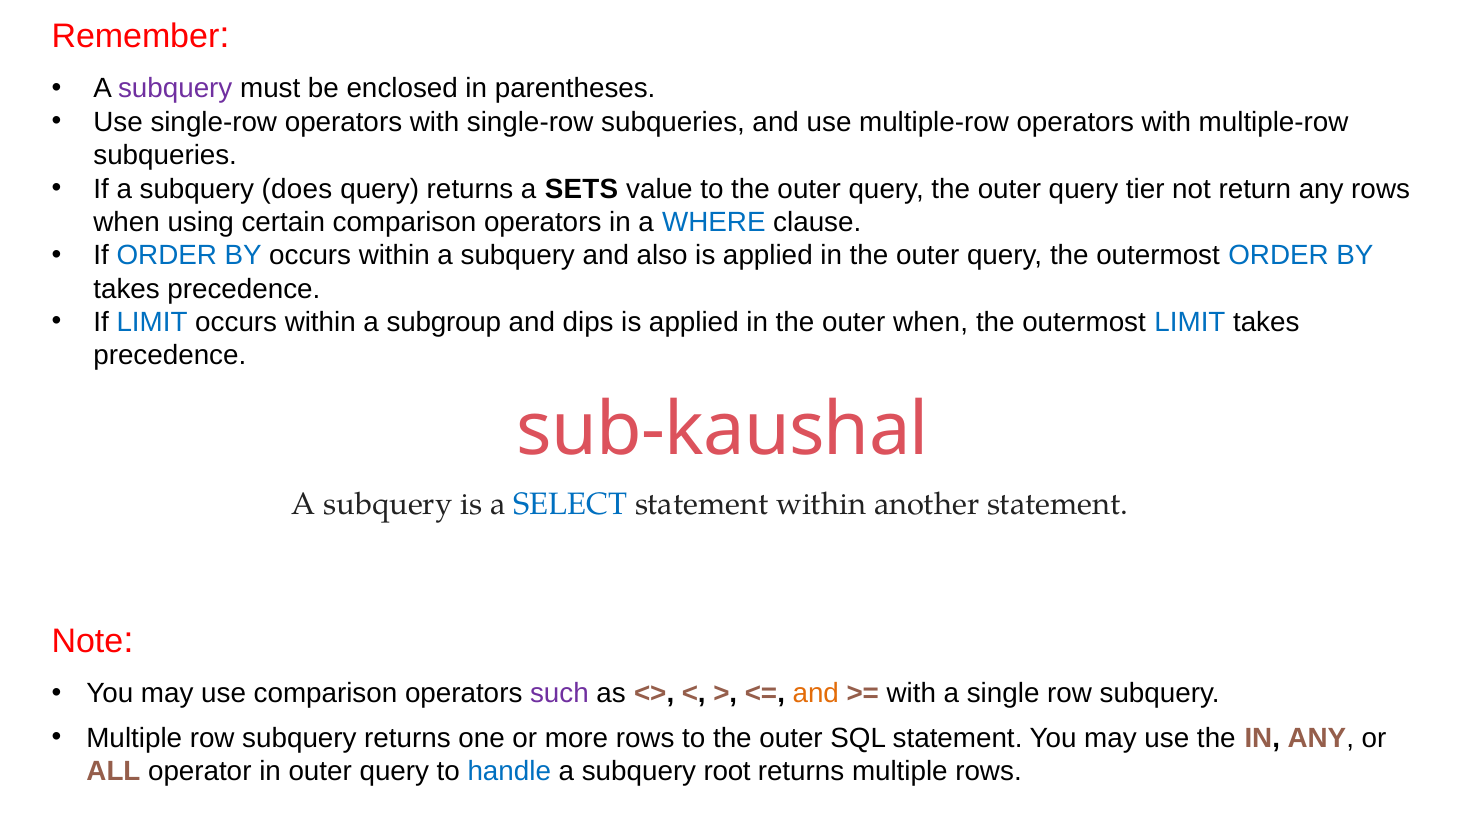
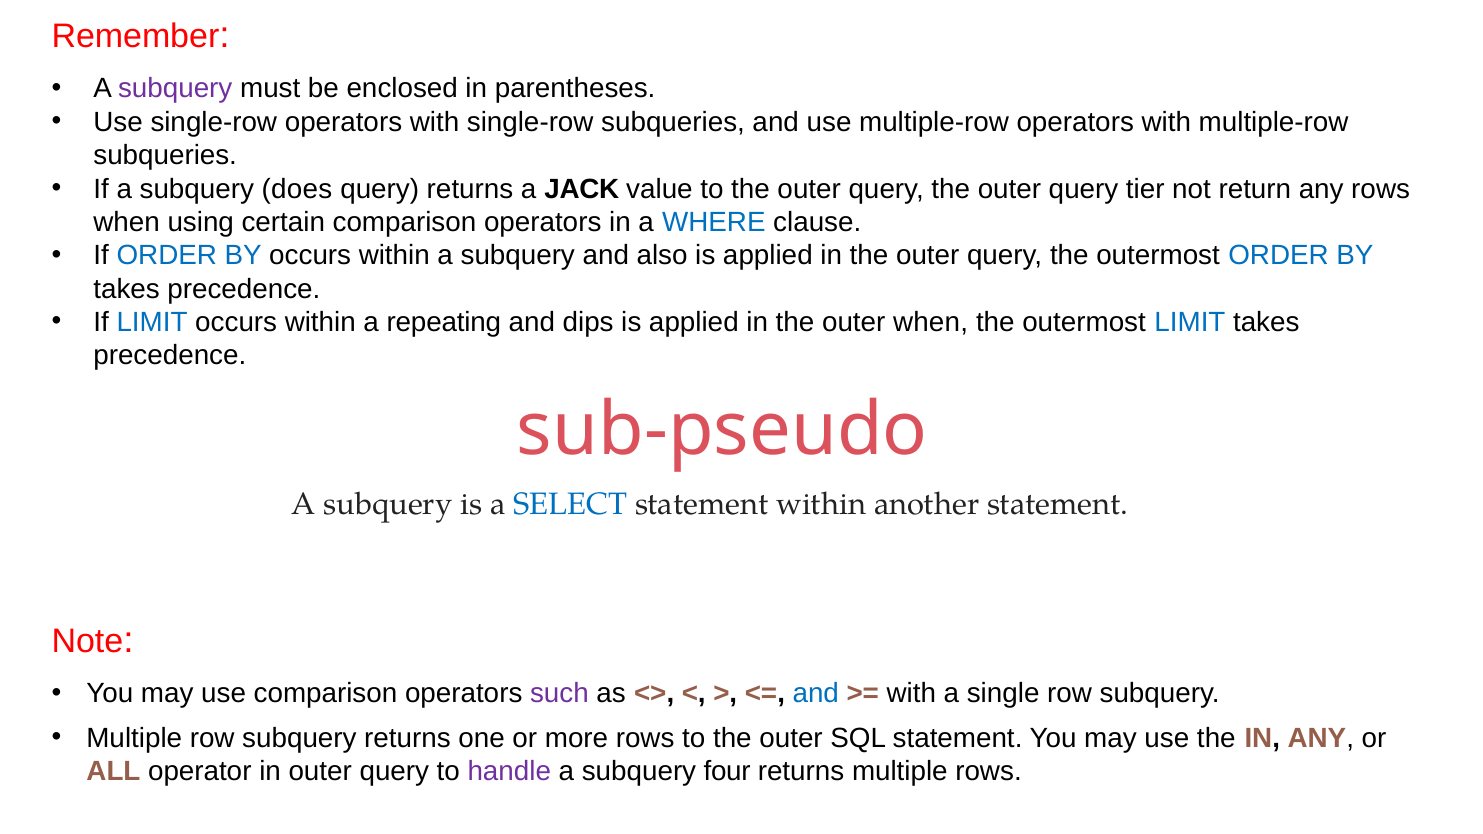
SETS: SETS -> JACK (582, 189)
subgroup: subgroup -> repeating (444, 322)
sub-kaushal: sub-kaushal -> sub-pseudo (722, 430)
and colour: orange -> blue (816, 694)
handle colour: blue -> purple (509, 771)
root: root -> four (727, 771)
